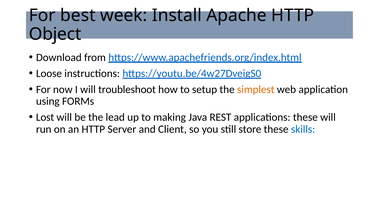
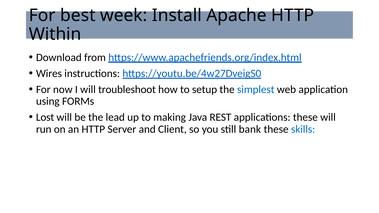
Object: Object -> Within (55, 34)
Loose: Loose -> Wires (49, 74)
simplest colour: orange -> blue (256, 89)
store: store -> bank (250, 129)
